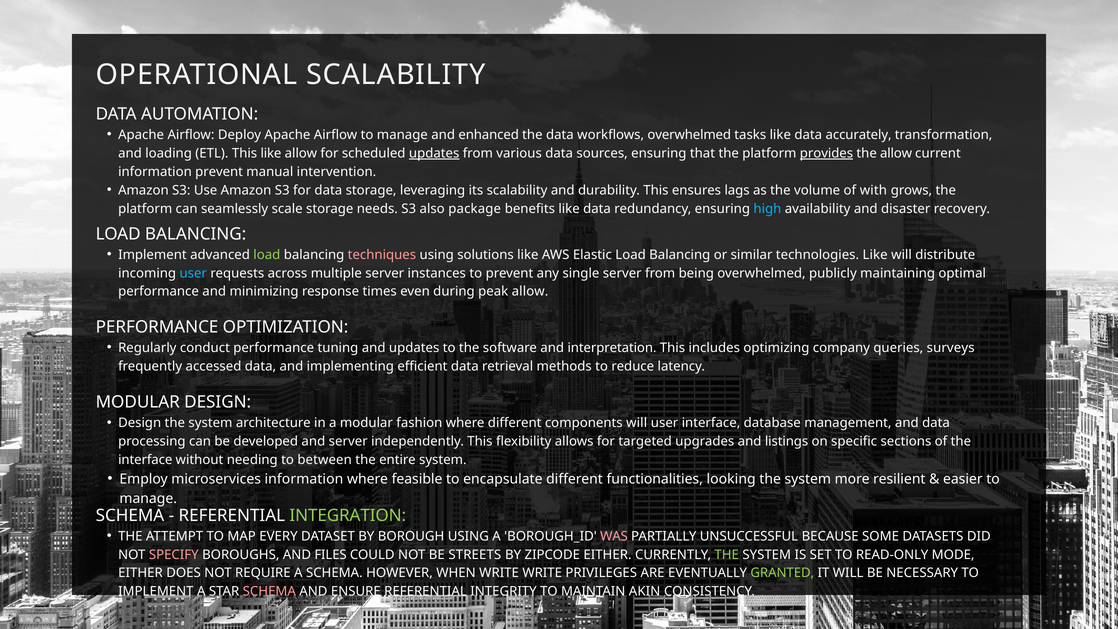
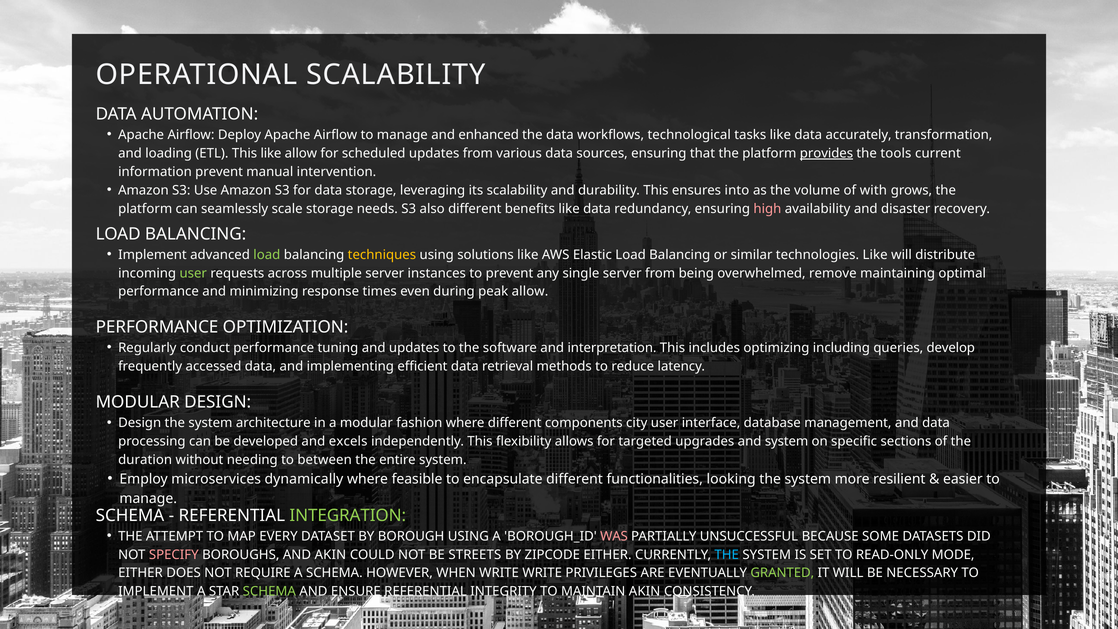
workflows overwhelmed: overwhelmed -> technological (689, 135)
updates underline: present -> none (434, 153)
the allow: allow -> tools (896, 153)
lags: lags -> into (737, 190)
also package: package -> different (475, 209)
high colour: light blue -> pink (767, 209)
techniques colour: pink -> yellow (382, 255)
user colour: light blue -> light green (193, 273)
publicly: publicly -> remove (833, 273)
company: company -> including (841, 348)
surveys: surveys -> develop (951, 348)
components will: will -> city (637, 423)
and server: server -> excels (348, 441)
and listings: listings -> system (787, 441)
interface: interface -> duration (145, 460)
microservices information: information -> dynamically (304, 479)
AND FILES: FILES -> AKIN (330, 555)
THE colour: light green -> light blue (727, 555)
SCHEMA colour: pink -> light green (269, 591)
